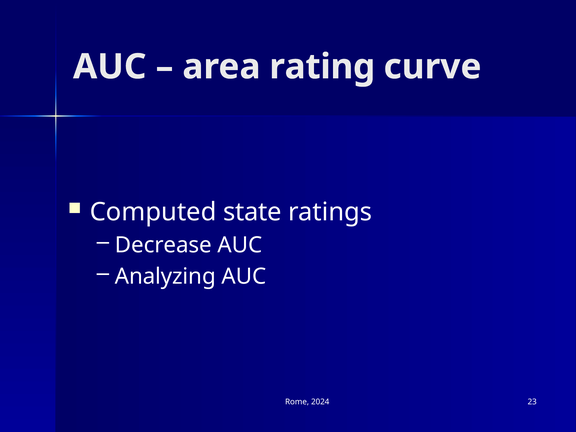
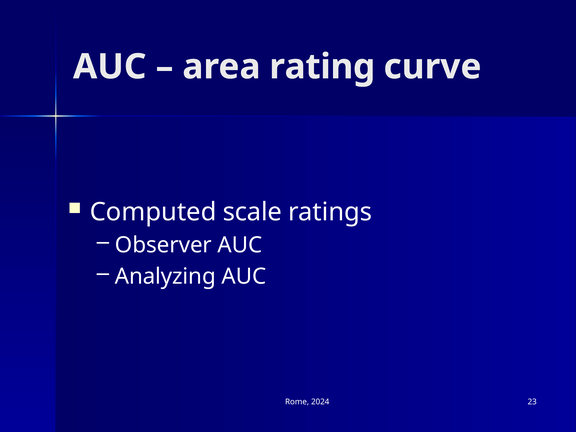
state: state -> scale (252, 212)
Decrease: Decrease -> Observer (163, 245)
